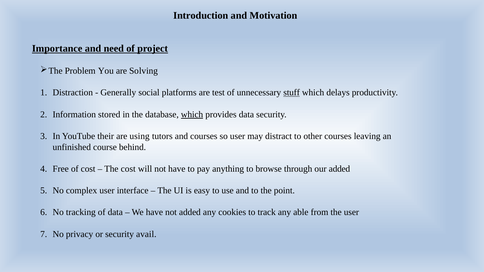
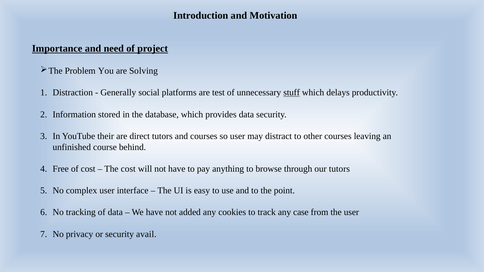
which underline: present -> none (192, 115)
using: using -> direct (140, 136)
our added: added -> tutors (339, 169)
able: able -> case (301, 213)
